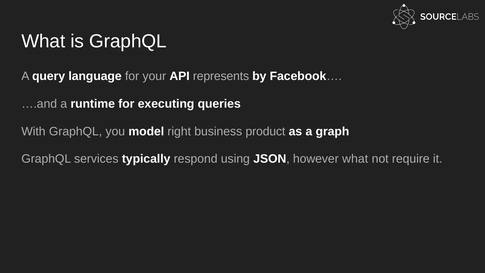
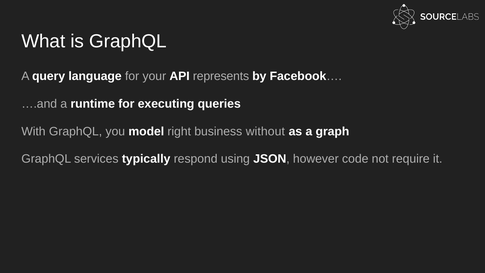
product: product -> without (265, 131)
however what: what -> code (355, 159)
